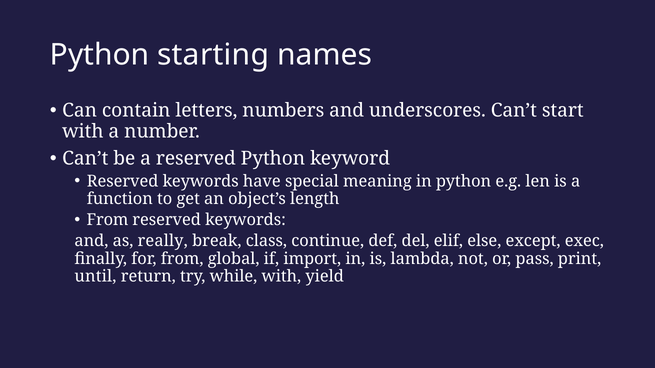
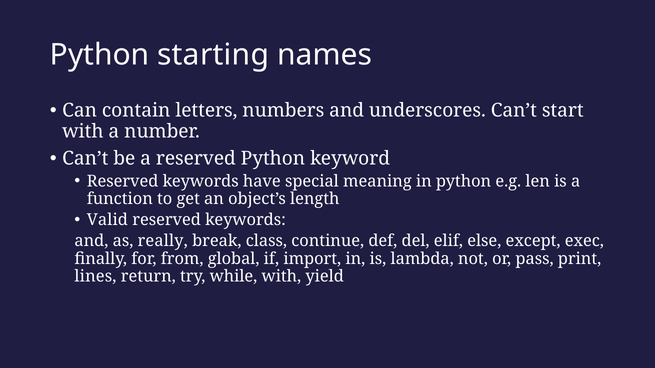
From: From -> Valid (107, 220)
until: until -> lines (95, 277)
